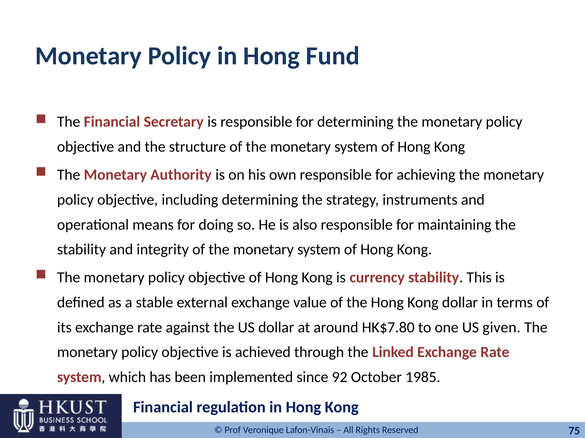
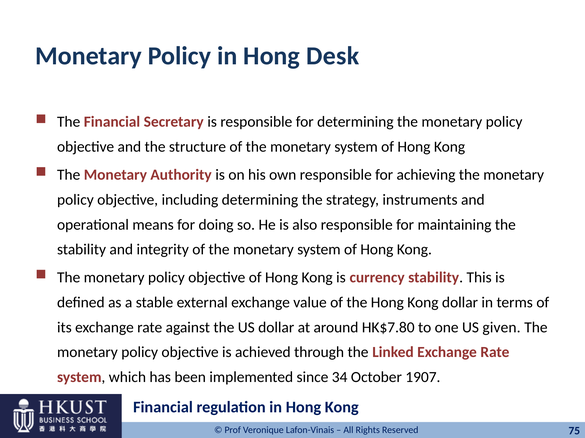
Fund: Fund -> Desk (333, 56)
92: 92 -> 34 (340, 378)
1985: 1985 -> 1907 (423, 378)
